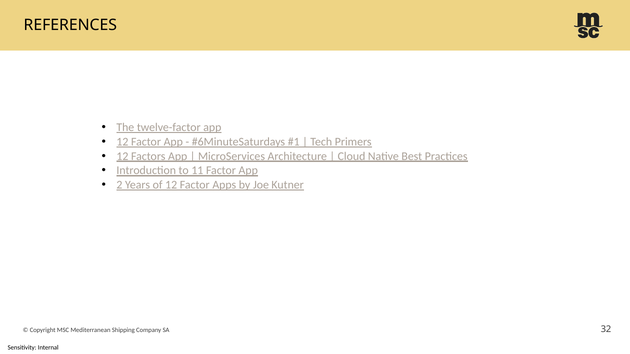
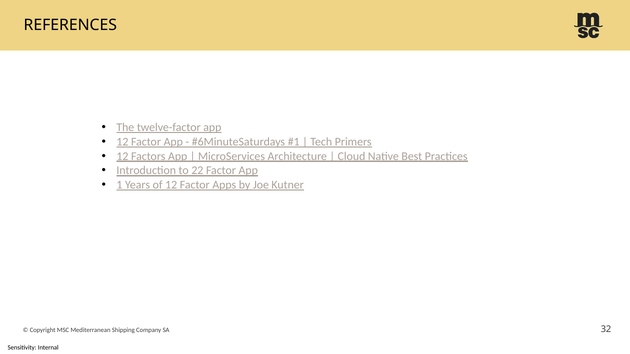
11: 11 -> 22 (197, 171)
2: 2 -> 1 (119, 185)
